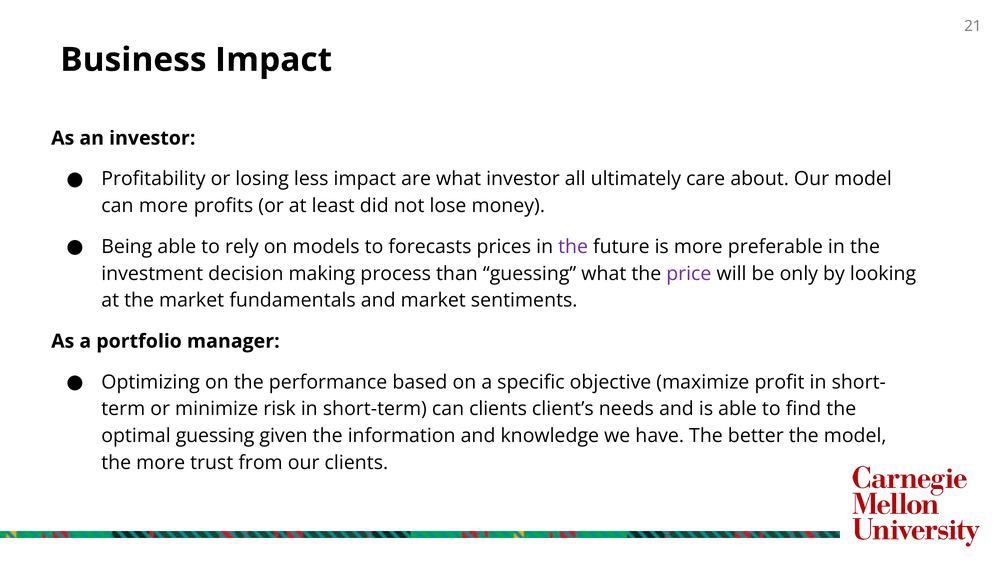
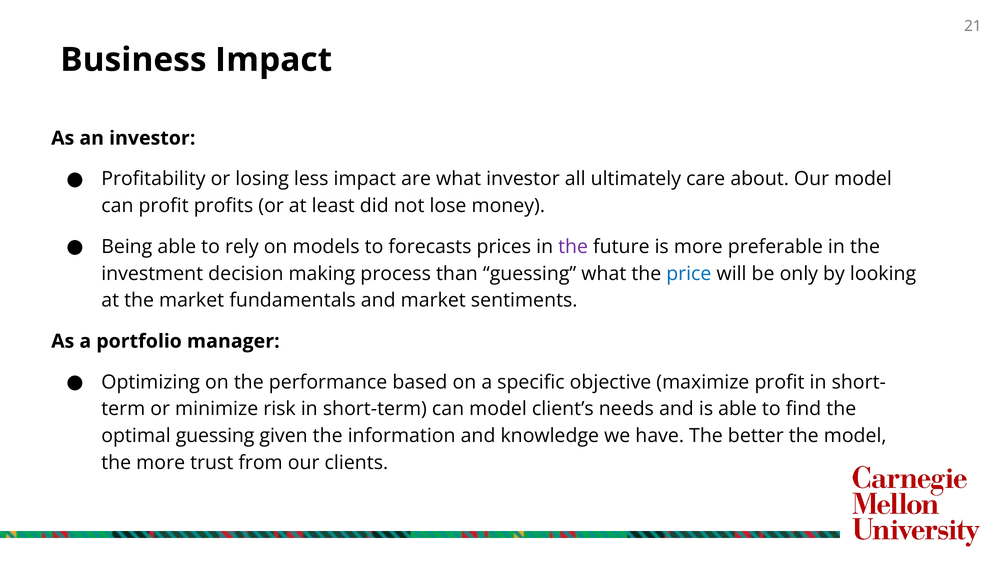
can more: more -> profit (164, 206)
price colour: purple -> blue (689, 274)
can clients: clients -> model (498, 409)
